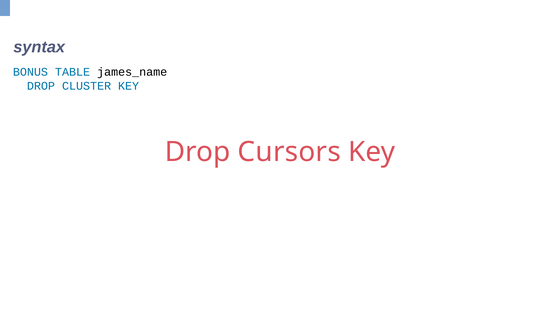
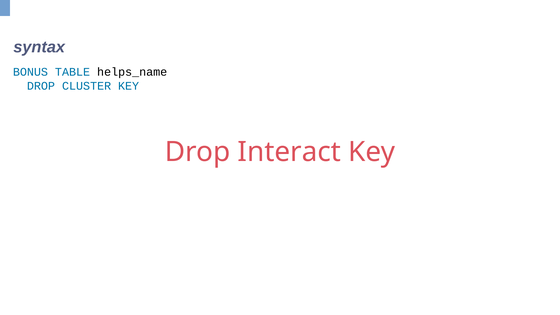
james_name: james_name -> helps_name (132, 72)
Cursors: Cursors -> Interact (289, 152)
